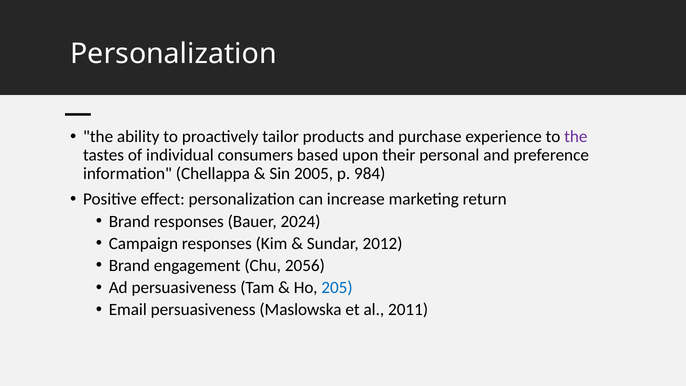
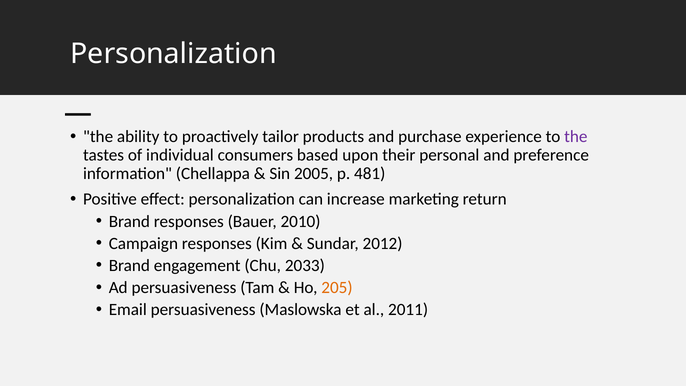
984: 984 -> 481 (370, 174)
2024: 2024 -> 2010 (301, 221)
2056: 2056 -> 2033 (305, 265)
205 colour: blue -> orange (337, 287)
